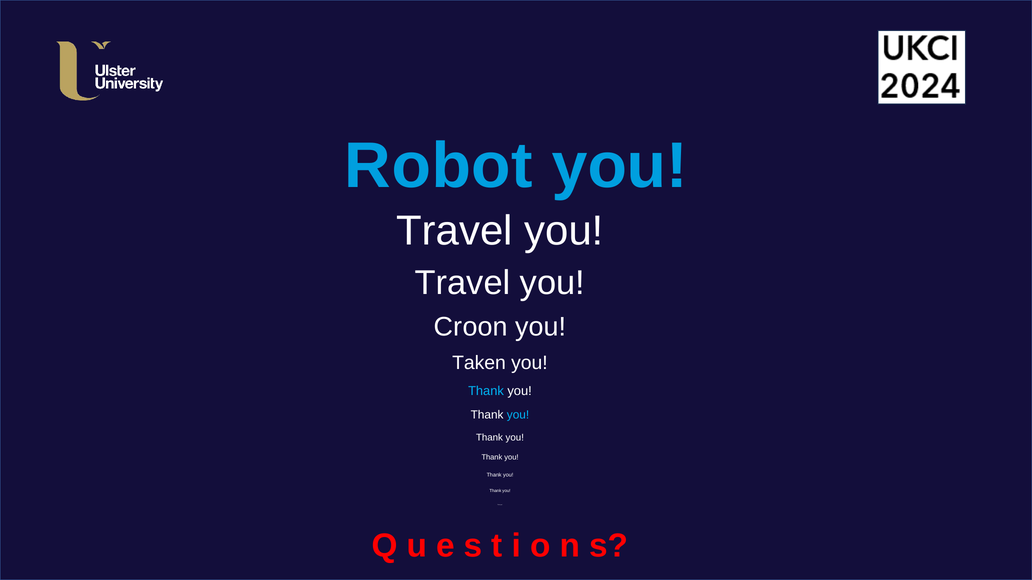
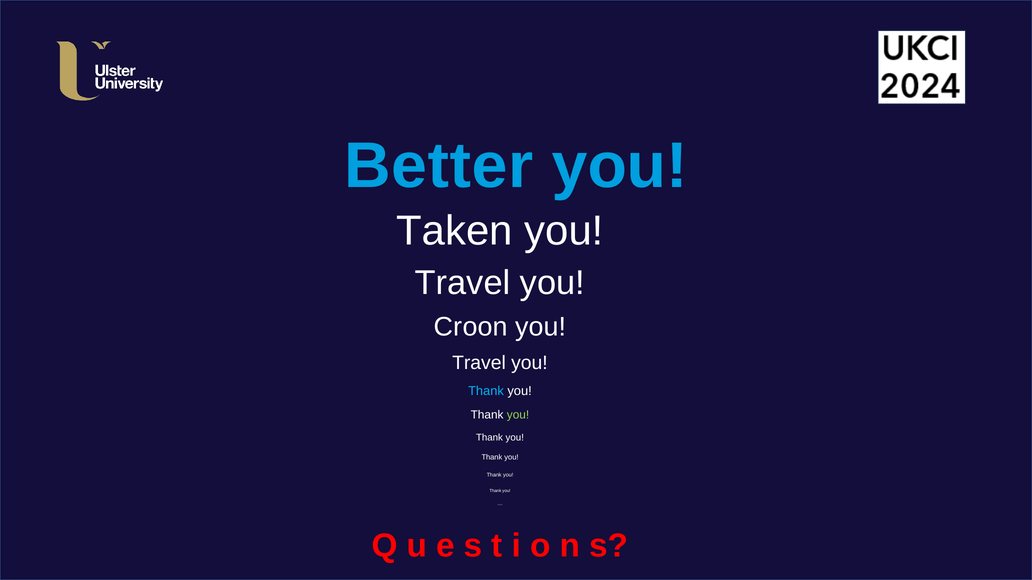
Robot: Robot -> Better (439, 166)
Travel: Travel -> Taken (455, 231)
Taken: Taken -> Travel (479, 363)
you colour: light blue -> light green (518, 415)
